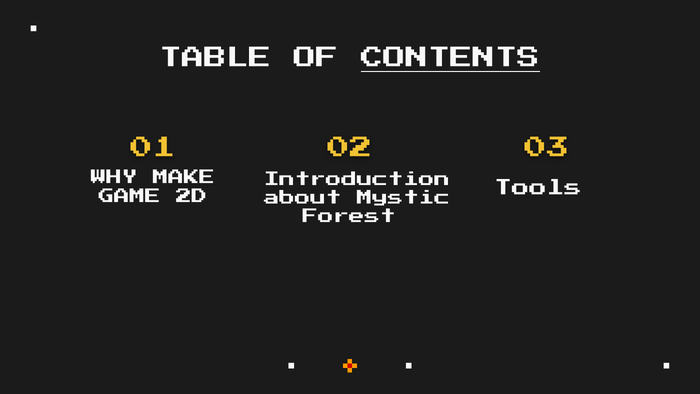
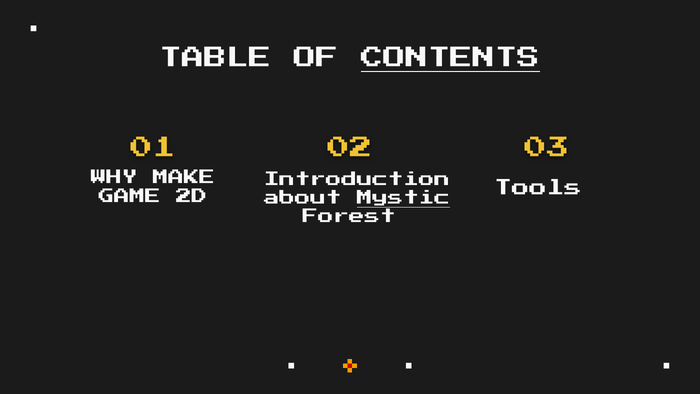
Mystic underline: none -> present (403, 200)
